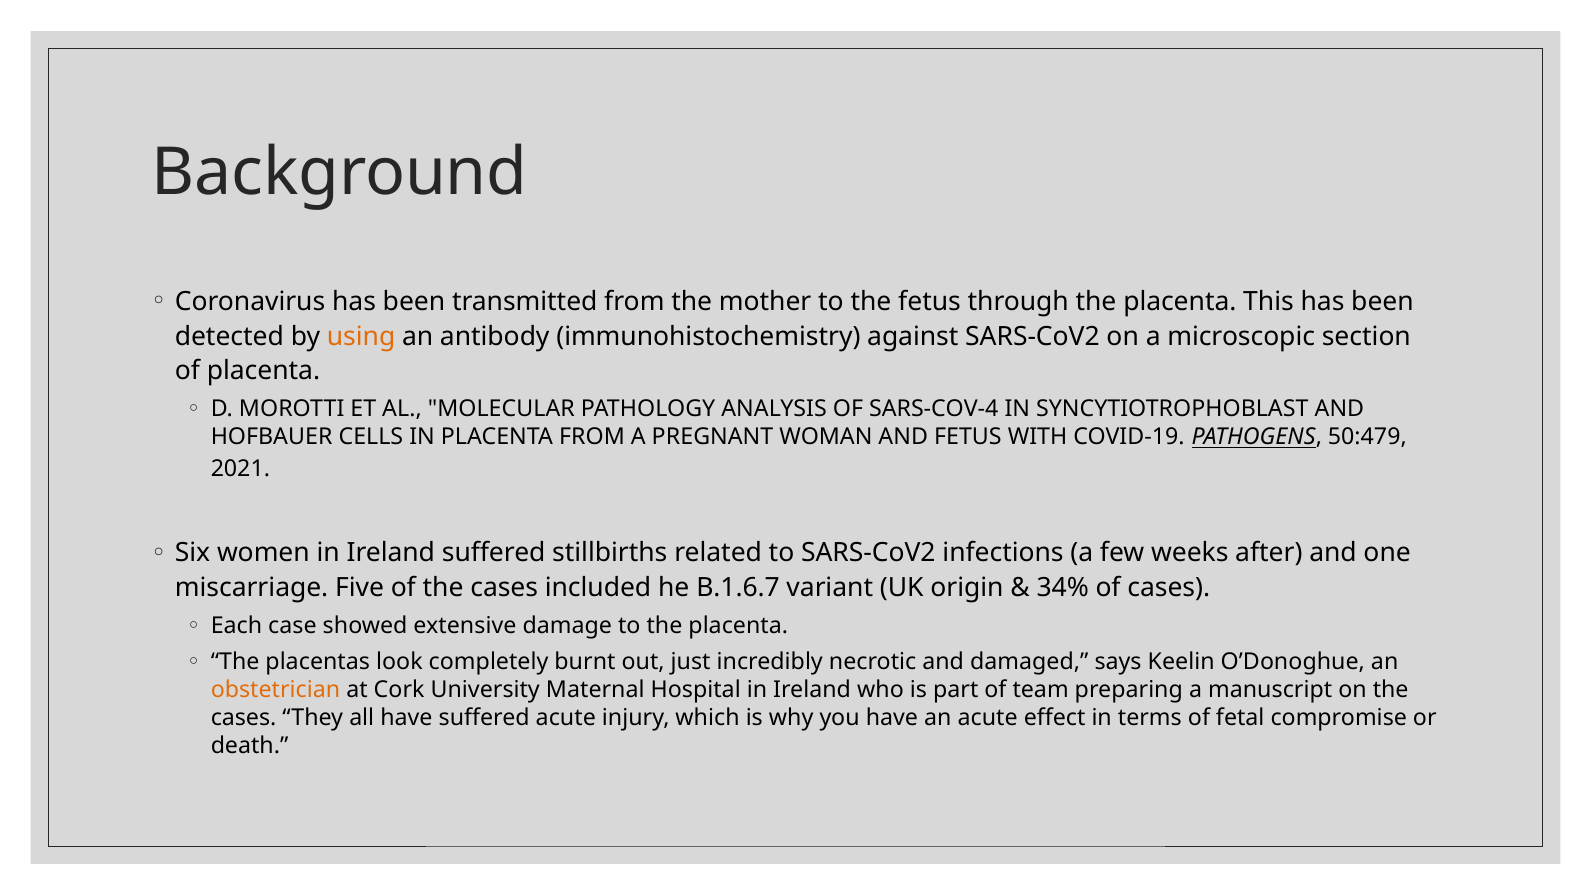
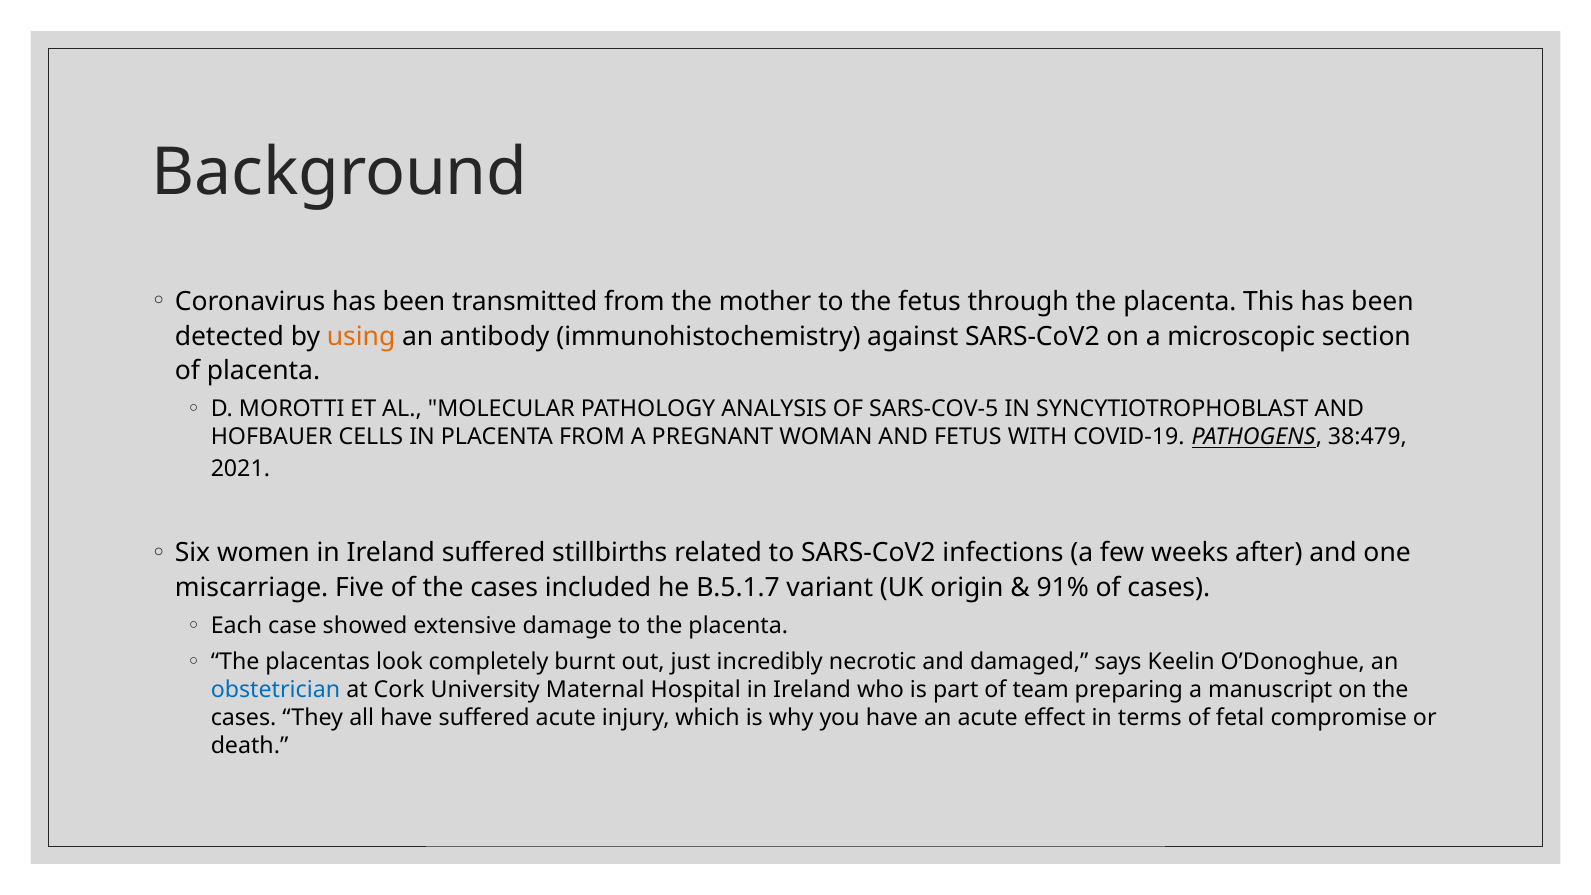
SARS-COV-4: SARS-COV-4 -> SARS-COV-5 (934, 409)
50:479: 50:479 -> 38:479 (1367, 437)
B.1.6.7: B.1.6.7 -> B.5.1.7 (738, 588)
34%: 34% -> 91% (1063, 588)
obstetrician colour: orange -> blue (275, 690)
